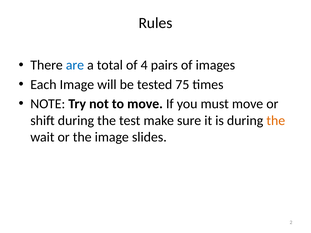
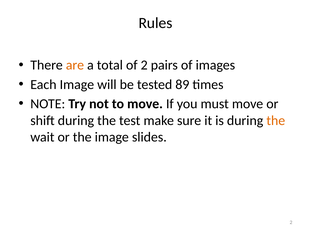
are colour: blue -> orange (75, 65)
of 4: 4 -> 2 (144, 65)
75: 75 -> 89 (182, 85)
